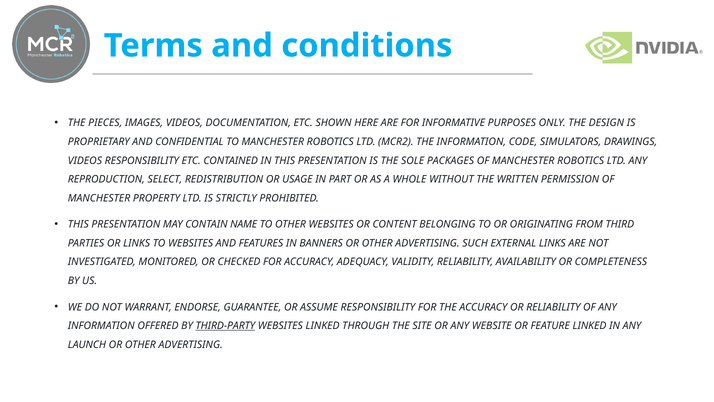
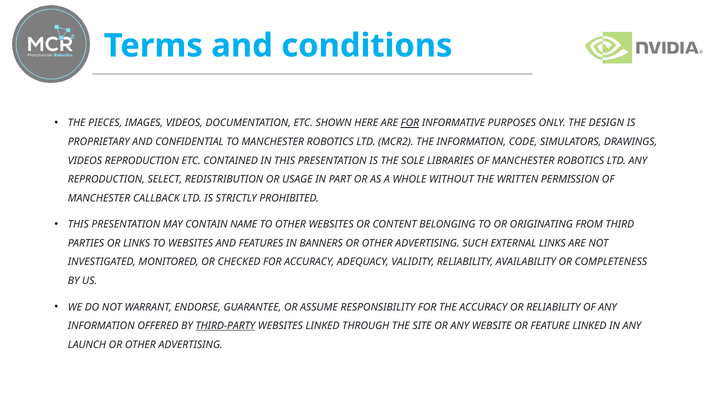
FOR underline: none -> present (410, 123)
VIDEOS RESPONSIBILITY: RESPONSIBILITY -> REPRODUCTION (142, 160)
PACKAGES: PACKAGES -> LIBRARIES (450, 160)
PROPERTY: PROPERTY -> CALLBACK (156, 198)
